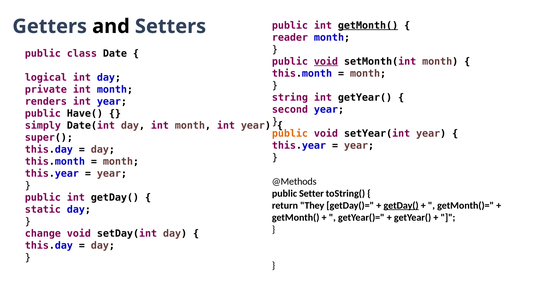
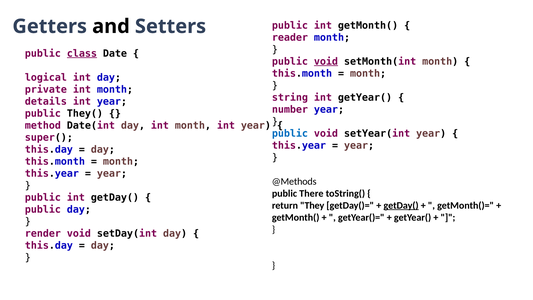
getMonth( underline: present -> none (368, 25)
class underline: none -> present (82, 53)
renders: renders -> details (46, 101)
second: second -> number (290, 109)
Have(: Have( -> They( (85, 113)
simply: simply -> method (43, 125)
public colour: orange -> blue (290, 133)
Setter: Setter -> There (311, 193)
static: static -> public (43, 209)
change: change -> render (43, 233)
